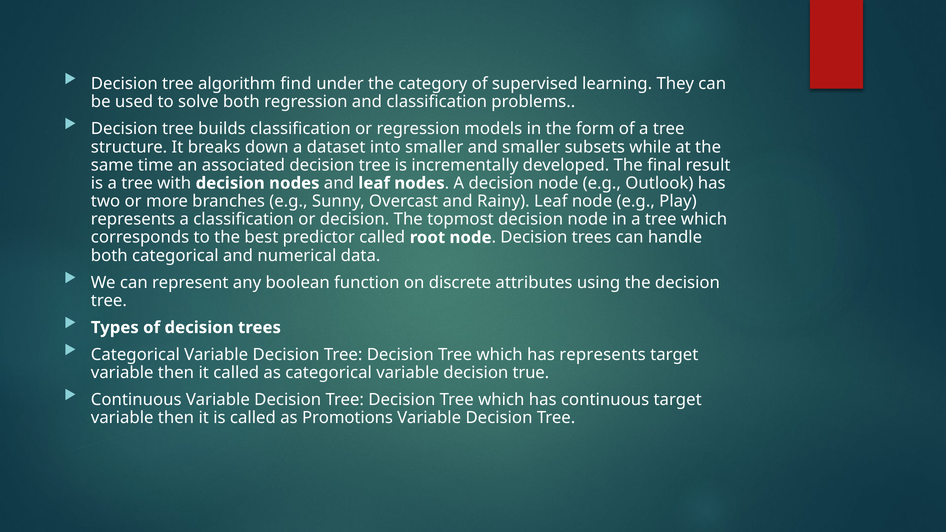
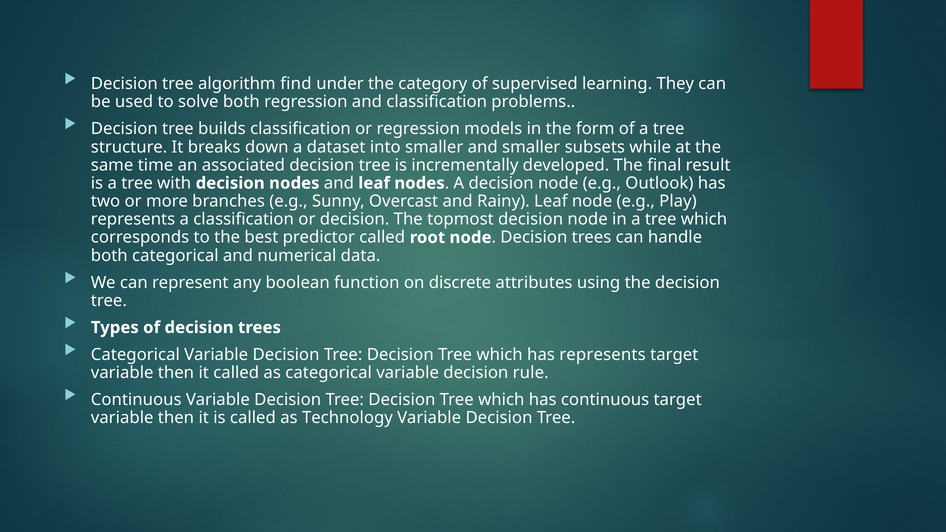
true: true -> rule (531, 373)
Promotions: Promotions -> Technology (347, 418)
